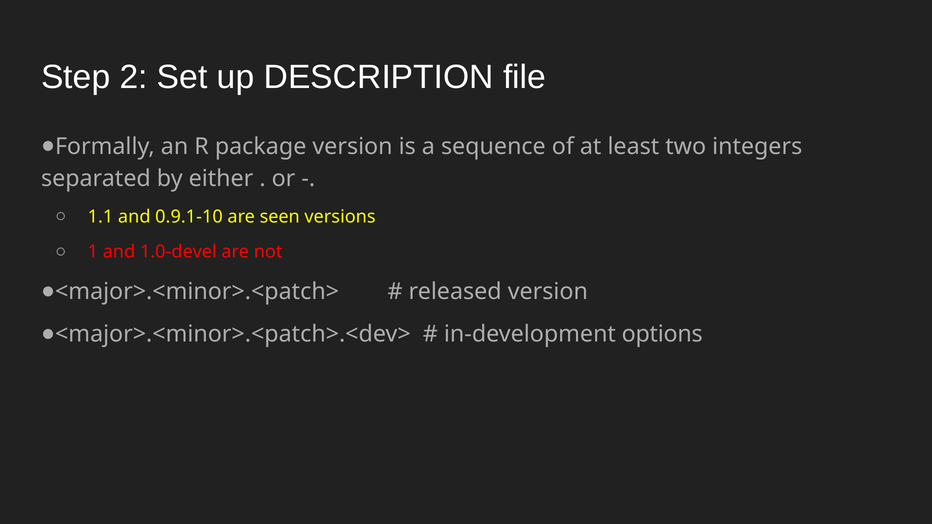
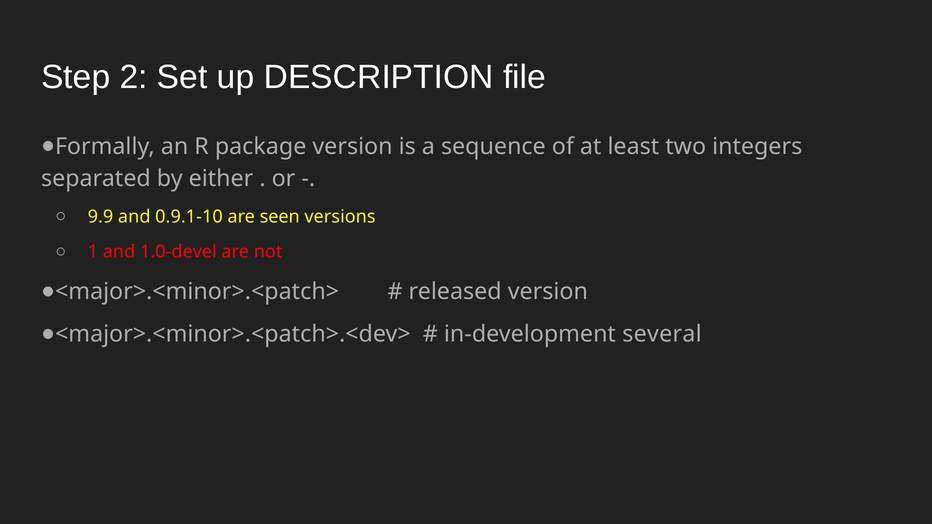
1.1: 1.1 -> 9.9 (100, 217)
options: options -> several (662, 334)
